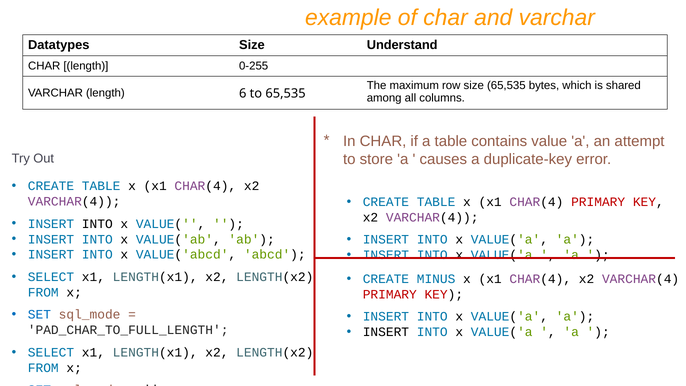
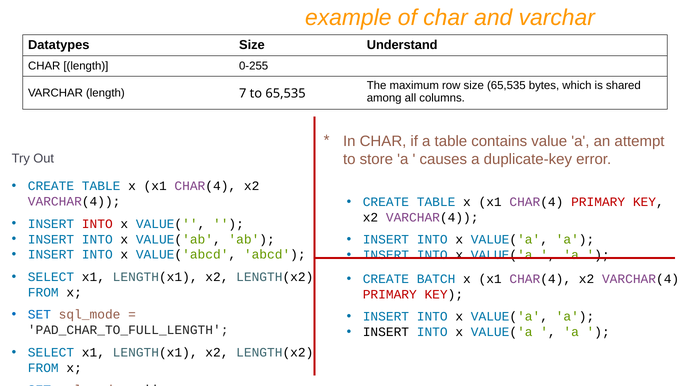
6: 6 -> 7 (243, 93)
INTO colour: black -> red (97, 224)
MINUS: MINUS -> BATCH (436, 279)
